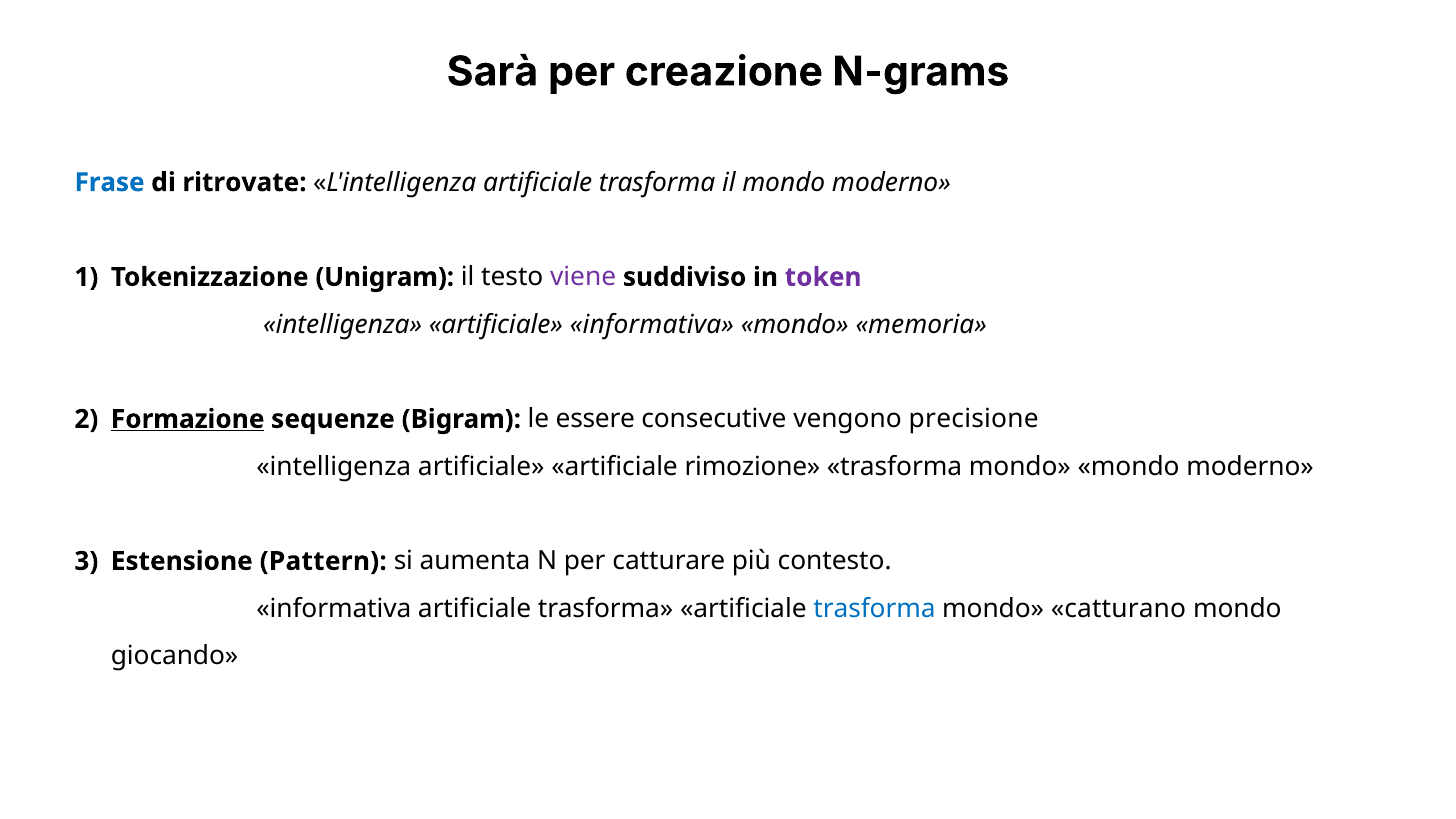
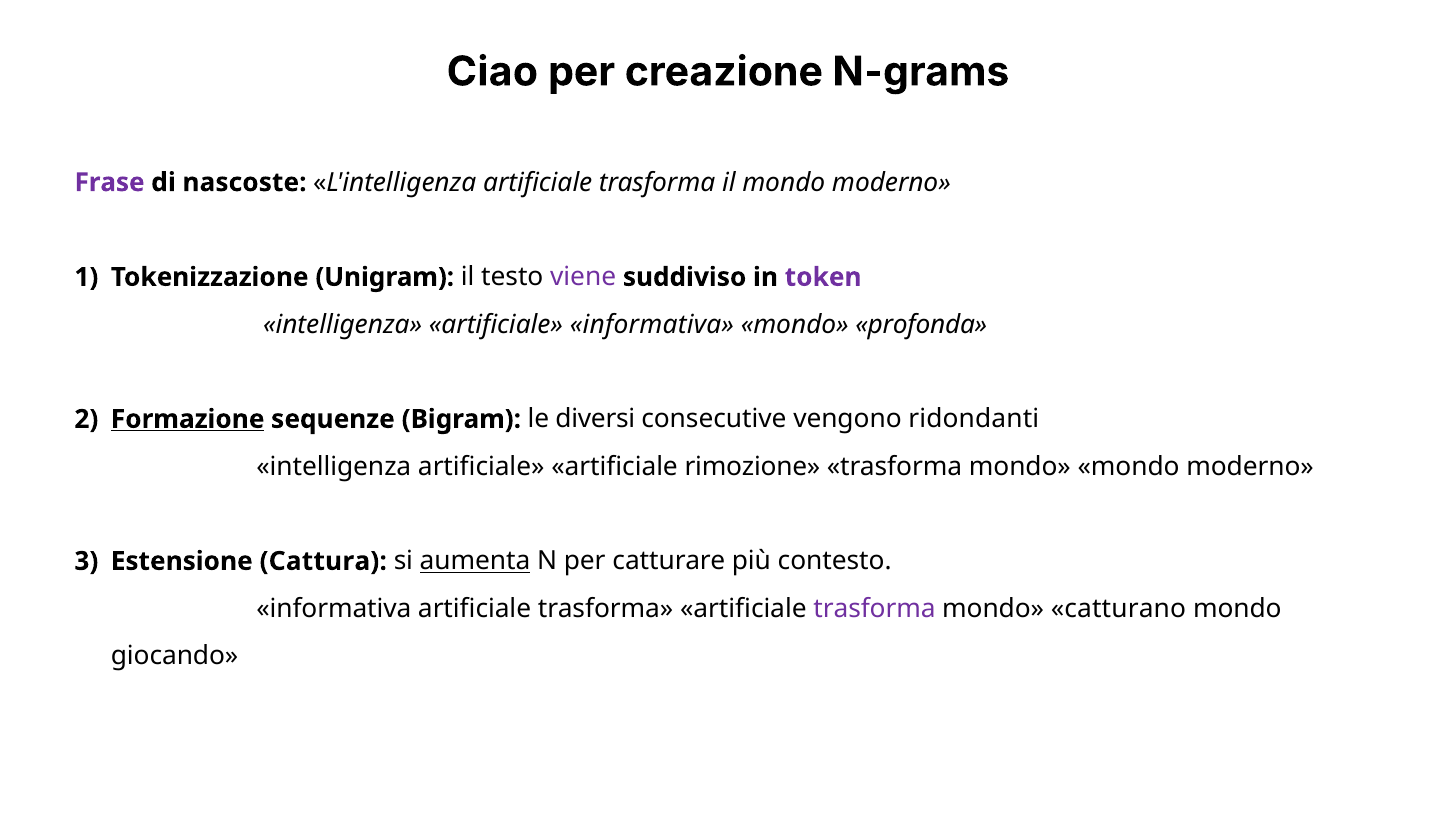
Sarà: Sarà -> Ciao (492, 72)
Frase colour: blue -> purple (110, 182)
ritrovate: ritrovate -> nascoste (244, 182)
memoria: memoria -> profonda (921, 324)
essere: essere -> diversi (595, 419)
precisione: precisione -> ridondanti (974, 419)
Pattern: Pattern -> Cattura (323, 561)
aumenta underline: none -> present (475, 561)
trasforma colour: blue -> purple (875, 609)
